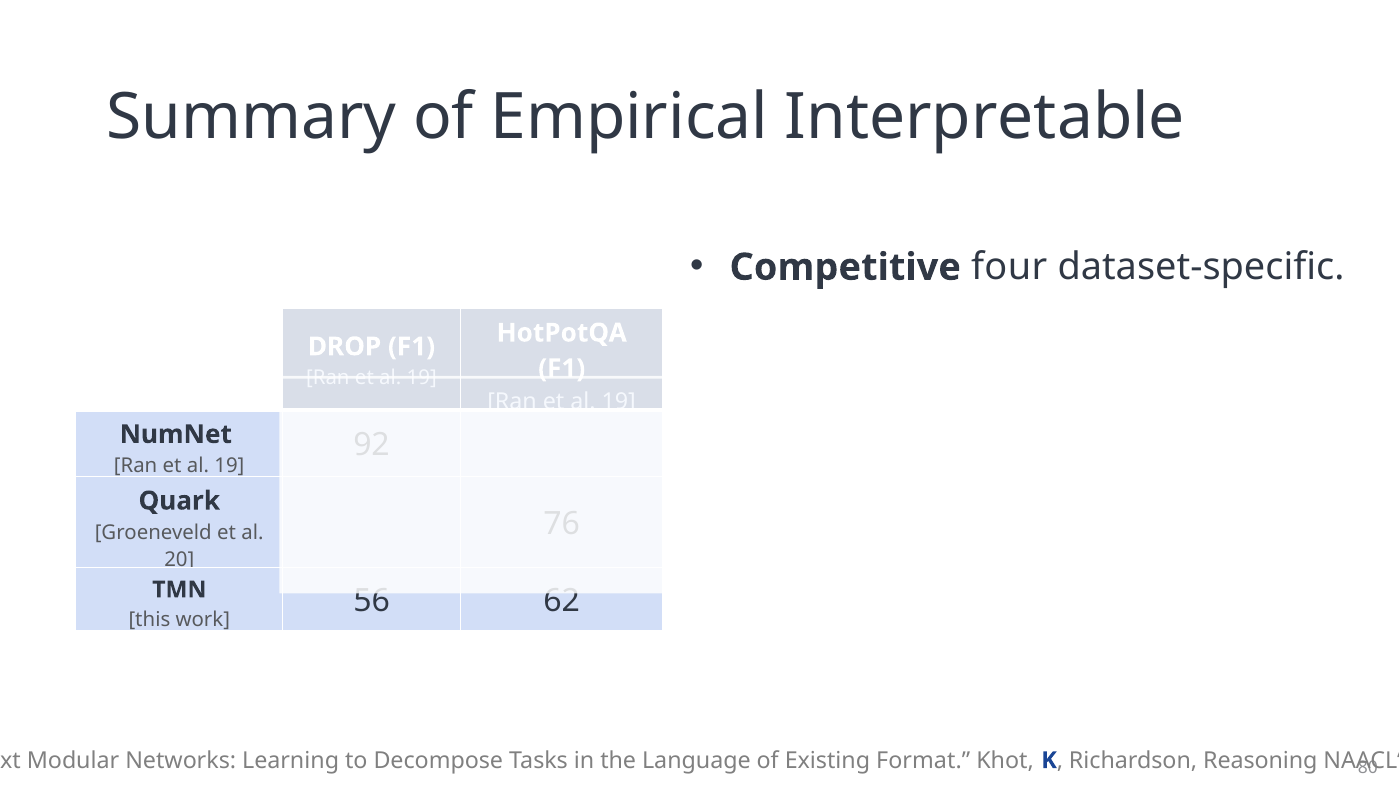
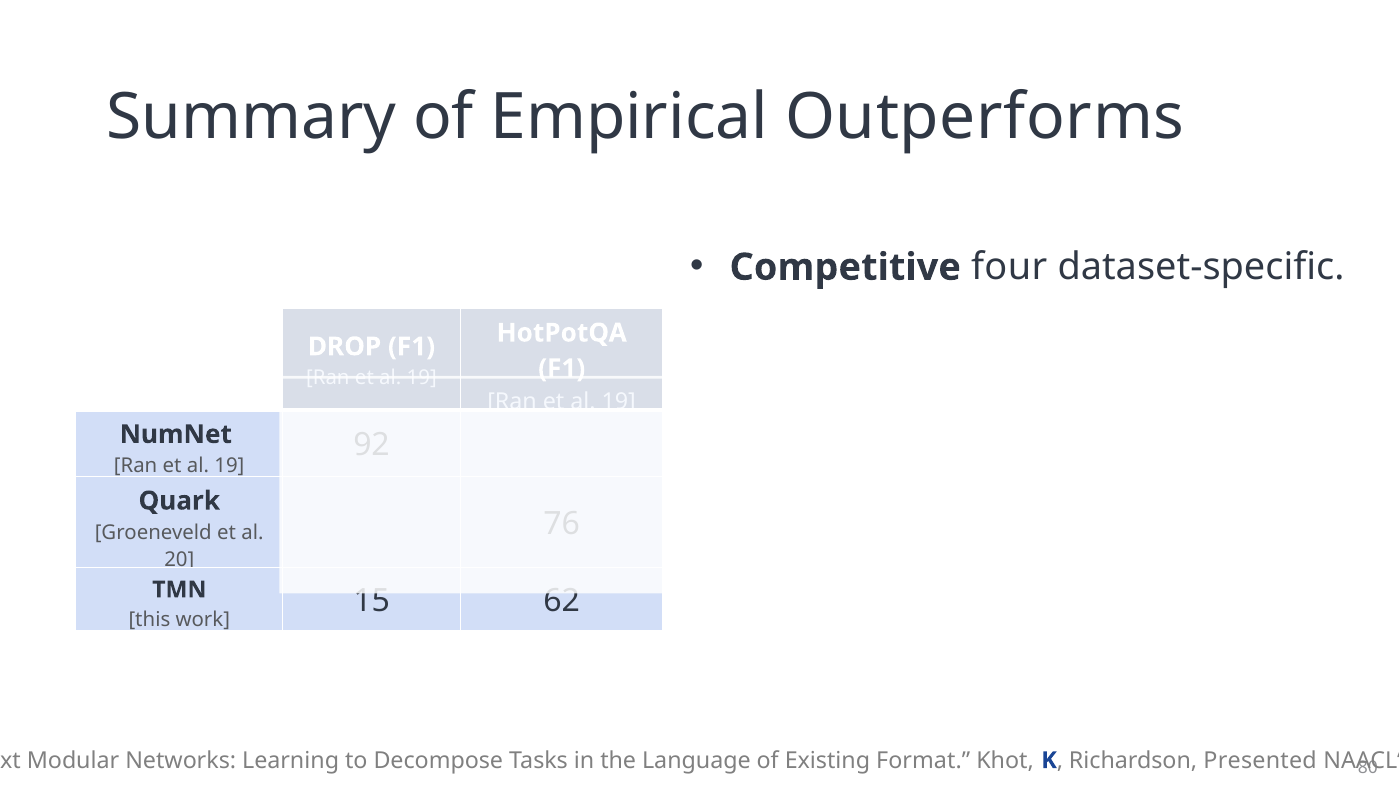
Interpretable: Interpretable -> Outperforms (985, 118)
56: 56 -> 15 (372, 601)
Reasoning: Reasoning -> Presented (1260, 760)
